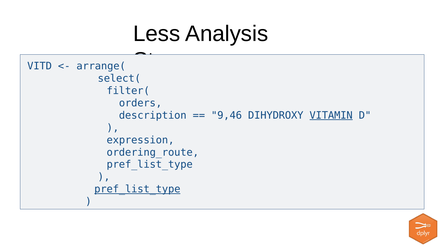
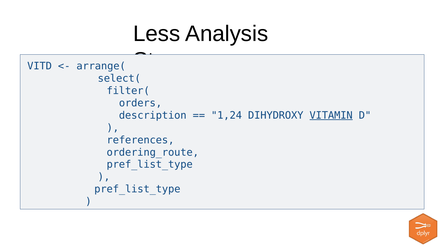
9,46: 9,46 -> 1,24 (227, 115)
expression: expression -> references (140, 140)
pref_list_type underline: present -> none (137, 189)
